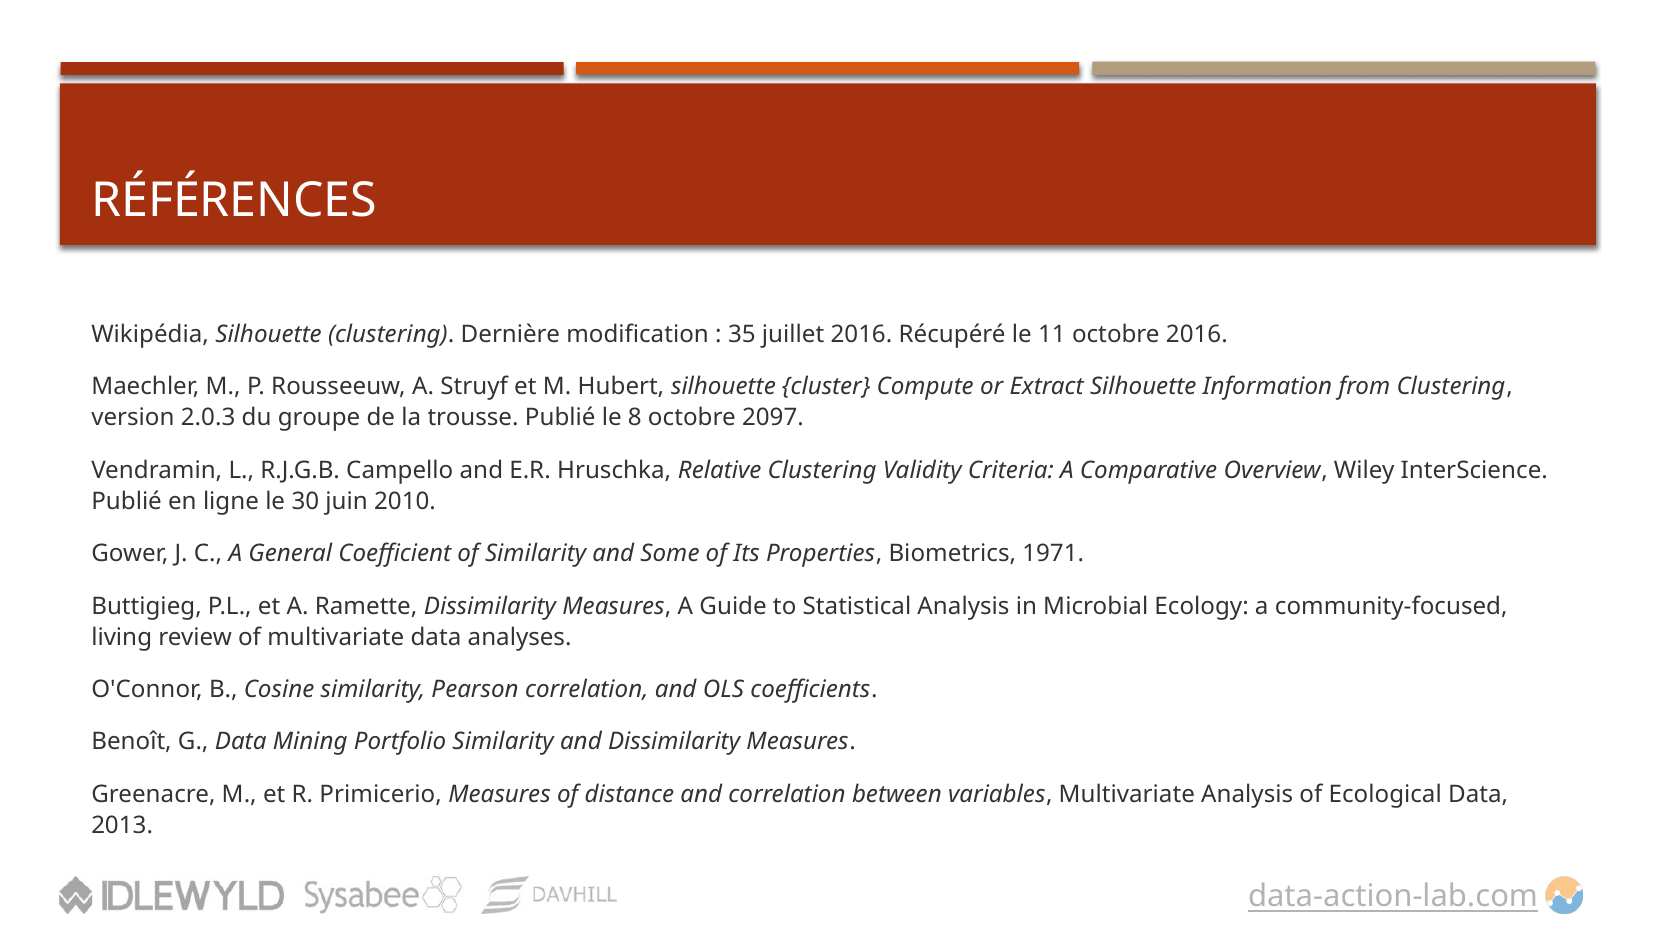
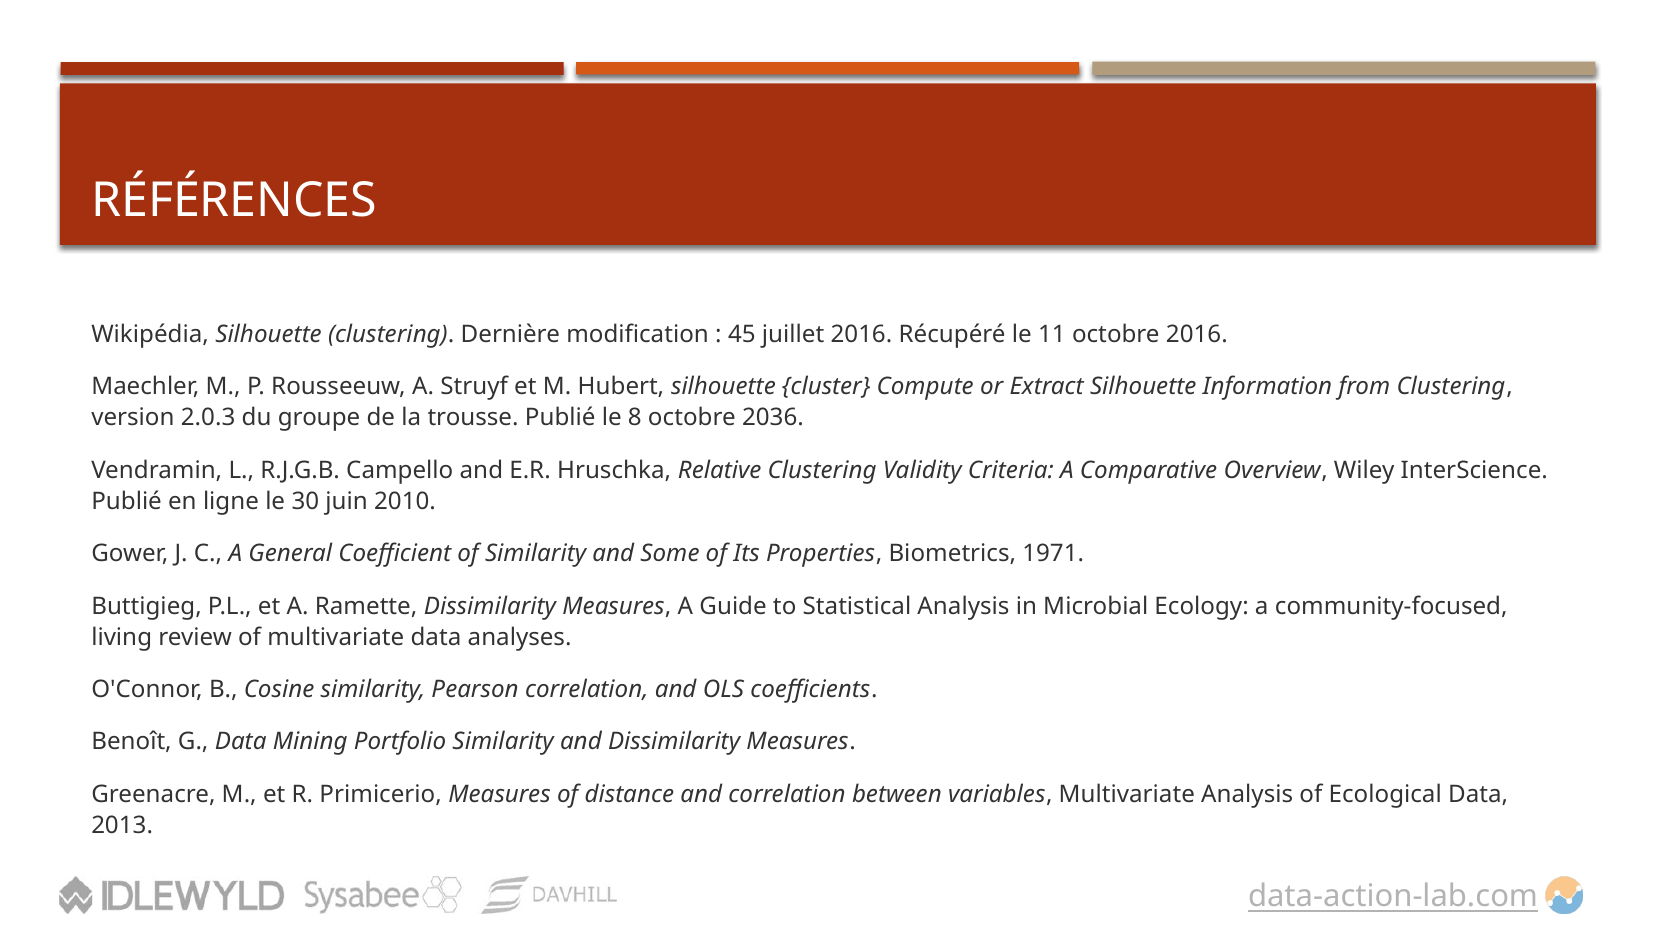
35: 35 -> 45 (742, 334)
2097: 2097 -> 2036 (773, 418)
